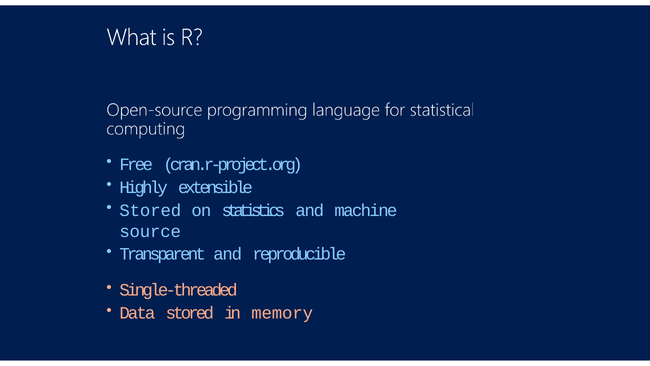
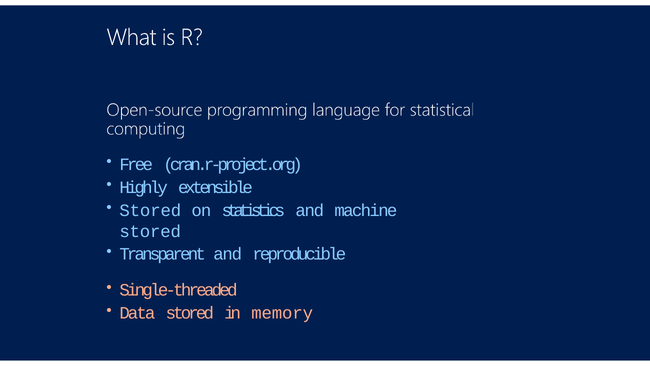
source: source -> stored (150, 231)
